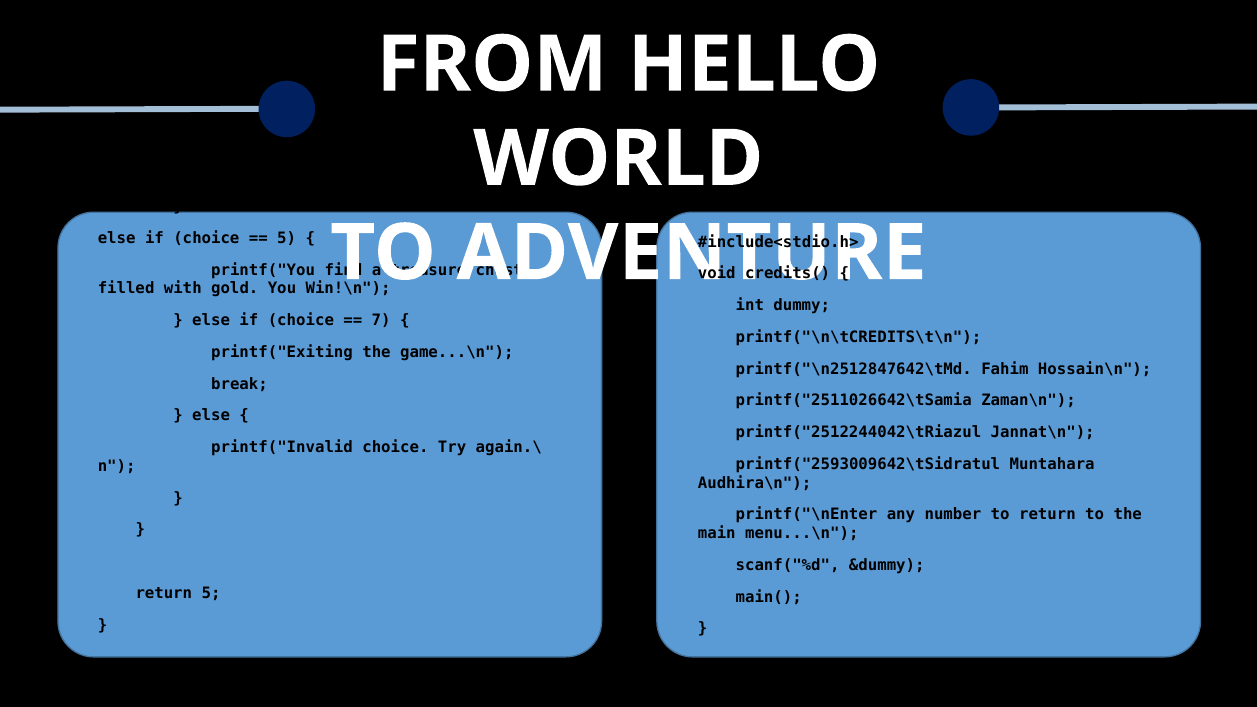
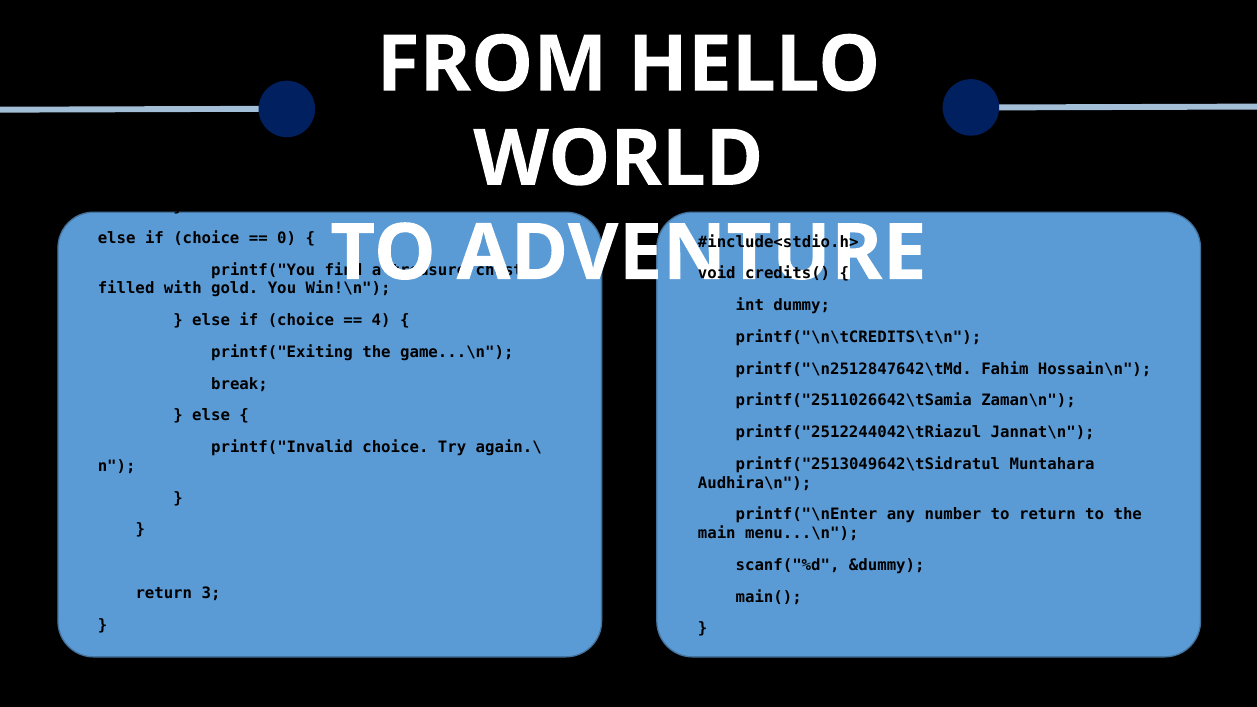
5: 5 -> 0 (287, 238)
7: 7 -> 4 (381, 320)
printf("2593009642\tSidratul: printf("2593009642\tSidratul -> printf("2513049642\tSidratul (868, 464)
return 5: 5 -> 3 (211, 593)
